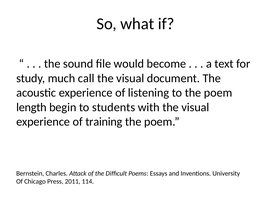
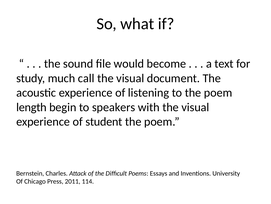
students: students -> speakers (114, 107)
training: training -> student (104, 121)
